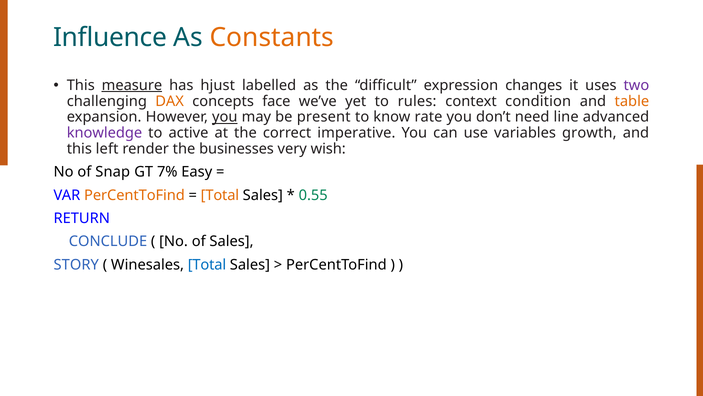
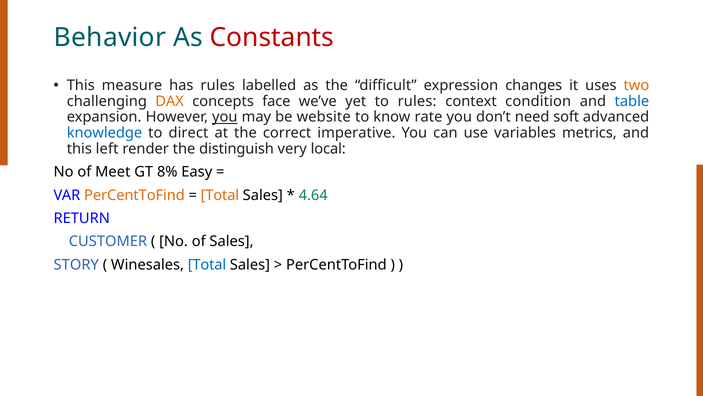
Influence: Influence -> Behavior (110, 38)
Constants colour: orange -> red (272, 38)
measure underline: present -> none (132, 85)
has hjust: hjust -> rules (218, 85)
two colour: purple -> orange (636, 85)
table colour: orange -> blue (632, 101)
present: present -> website (324, 117)
line: line -> soft (566, 117)
knowledge colour: purple -> blue (104, 133)
active: active -> direct (188, 133)
growth: growth -> metrics (589, 133)
businesses: businesses -> distinguish (237, 149)
wish: wish -> local (328, 149)
Snap: Snap -> Meet (113, 172)
7%: 7% -> 8% (167, 172)
0.55: 0.55 -> 4.64 (313, 195)
CONCLUDE: CONCLUDE -> CUSTOMER (108, 241)
